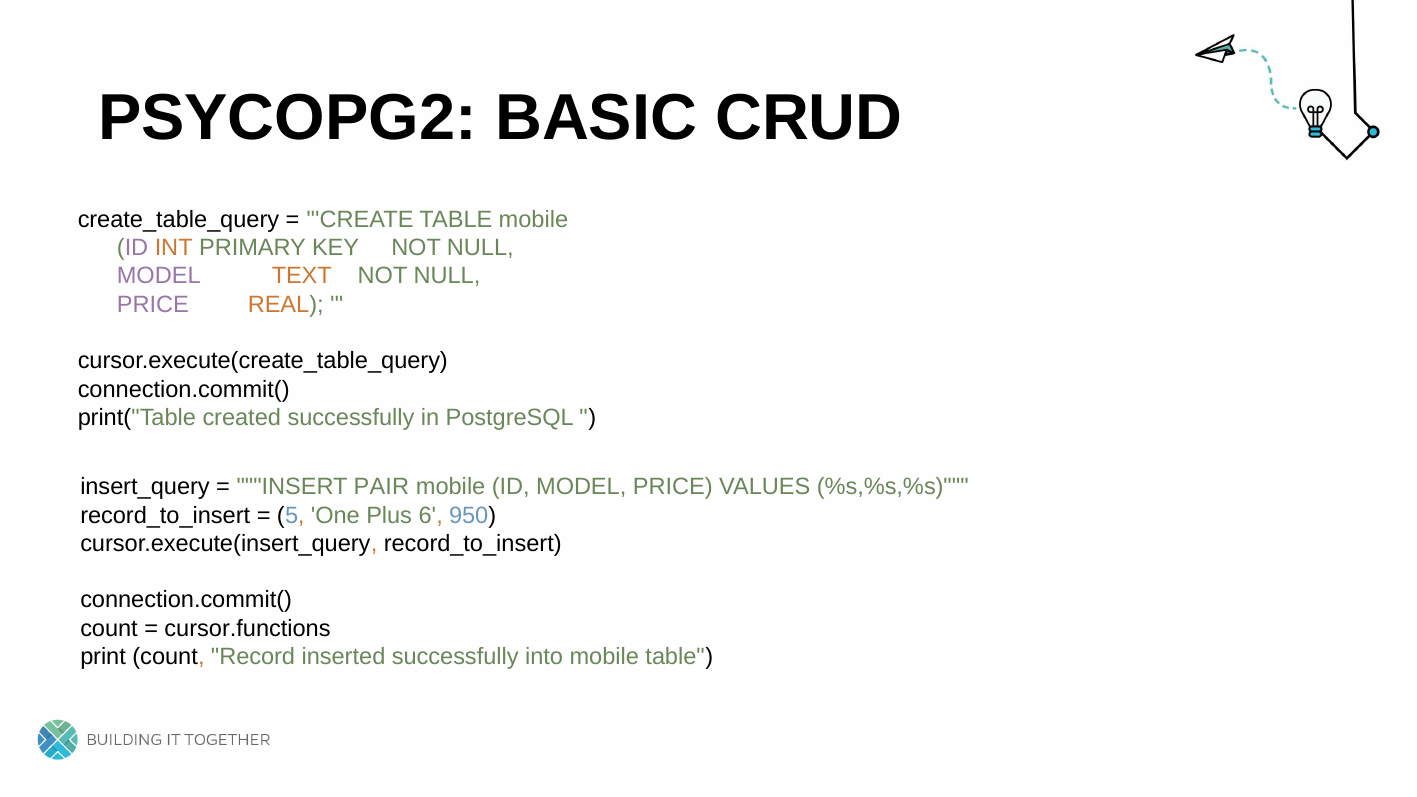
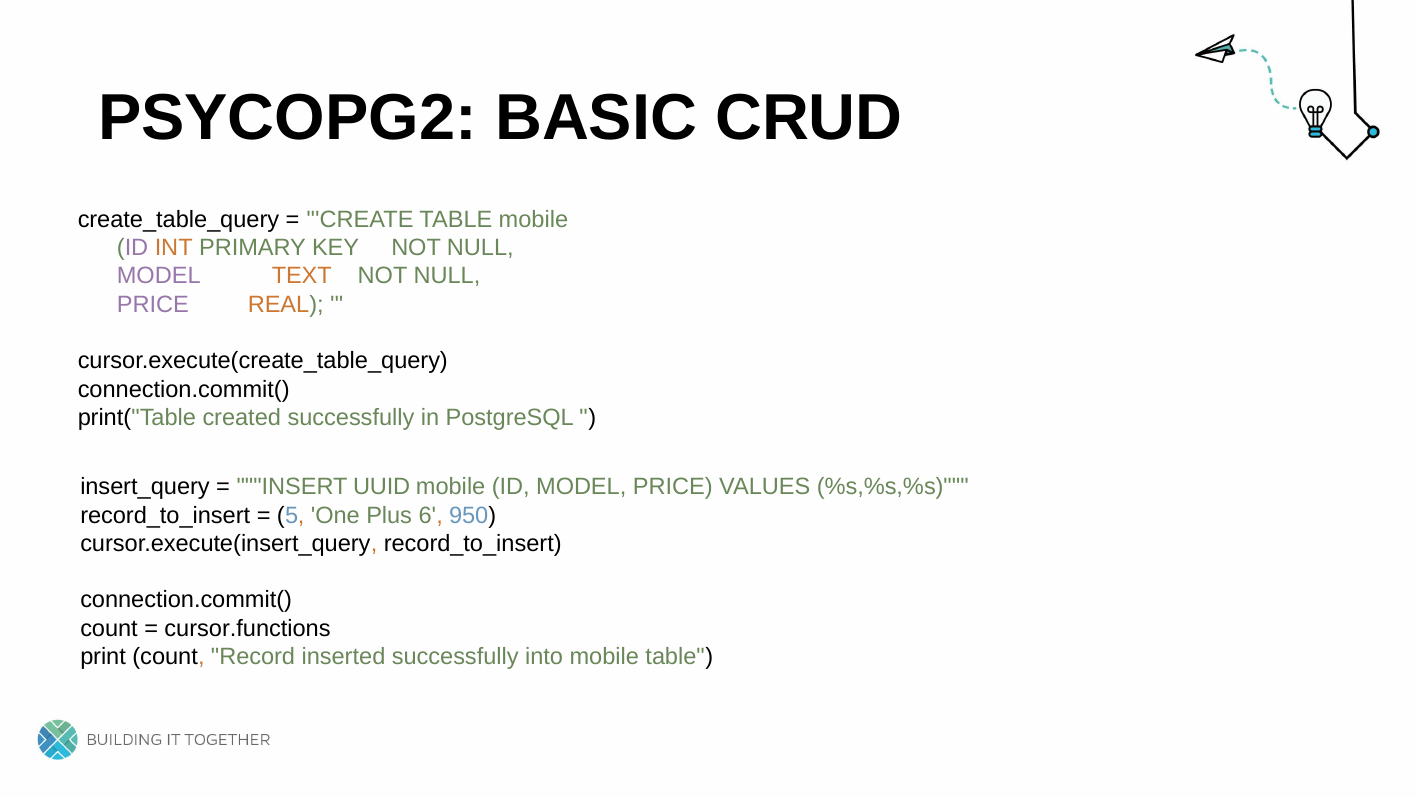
PAIR: PAIR -> UUID (382, 487)
